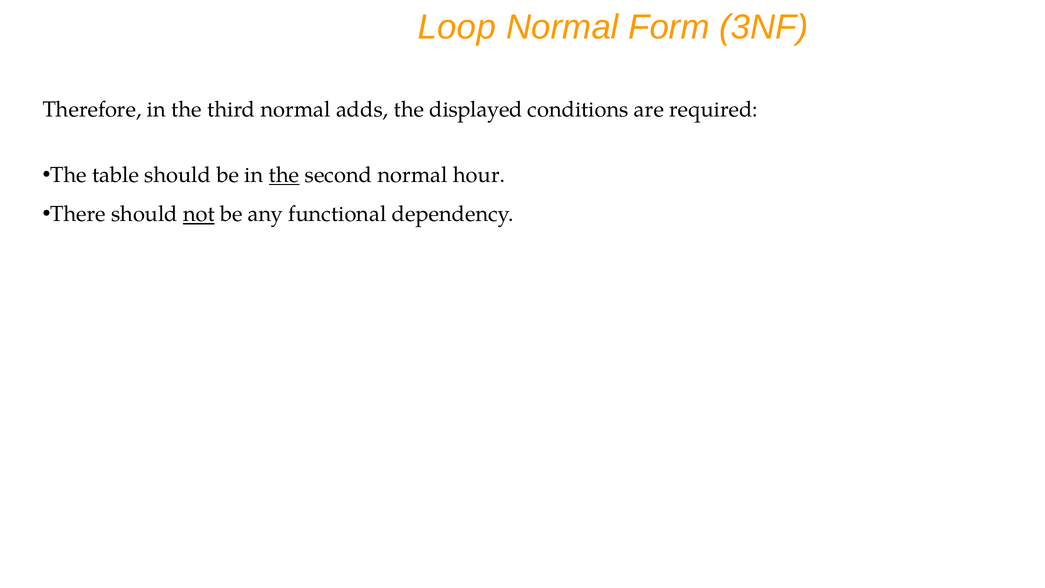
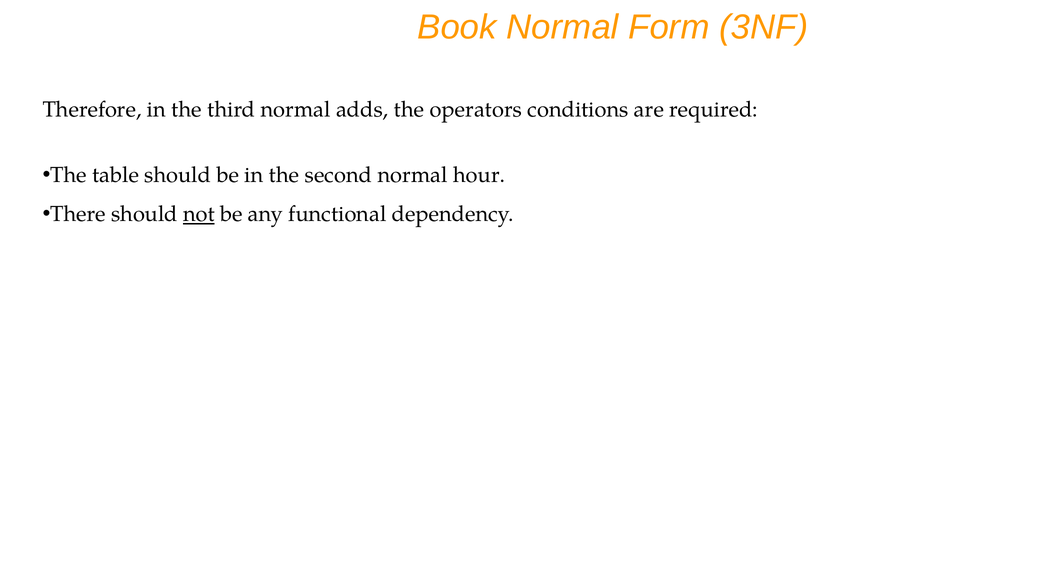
Loop: Loop -> Book (457, 27)
displayed: displayed -> operators (476, 110)
the underline: present -> none (284, 175)
